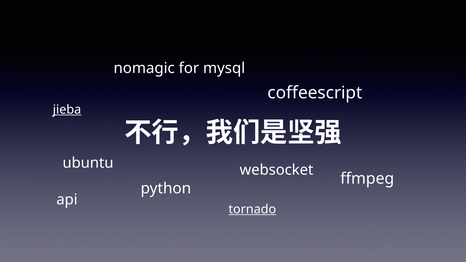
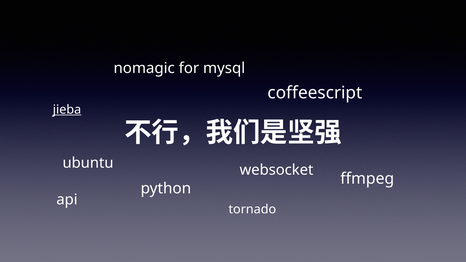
tornado underline: present -> none (252, 209)
